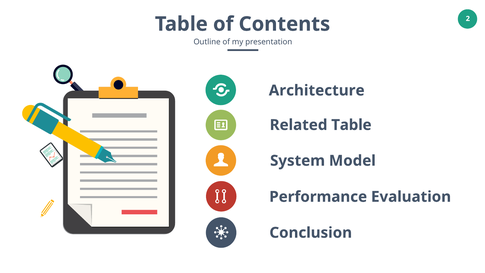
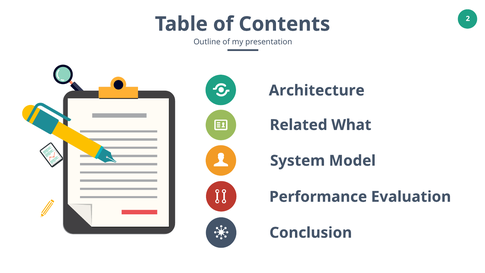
Related Table: Table -> What (351, 125)
